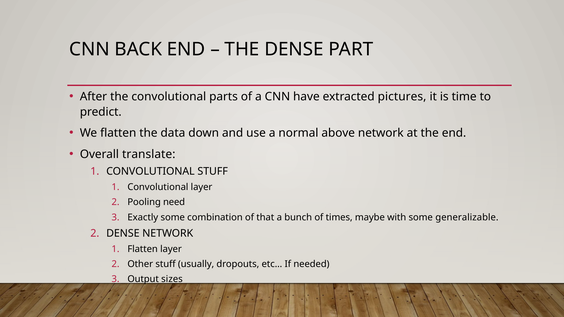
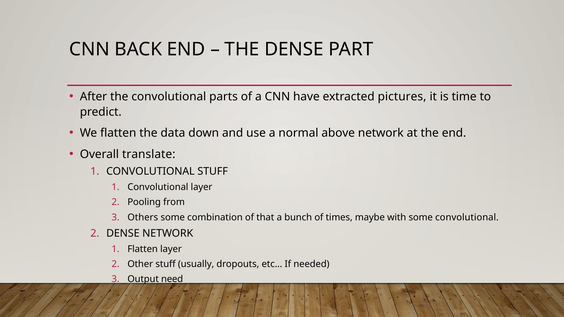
need: need -> from (174, 202)
Exactly: Exactly -> Others (143, 217)
some generalizable: generalizable -> convolutional (467, 217)
sizes: sizes -> need (172, 279)
